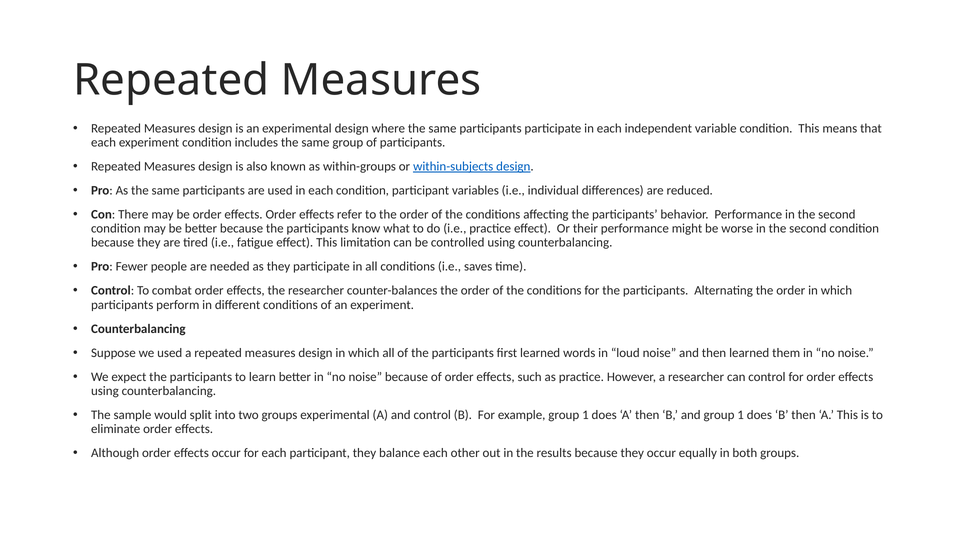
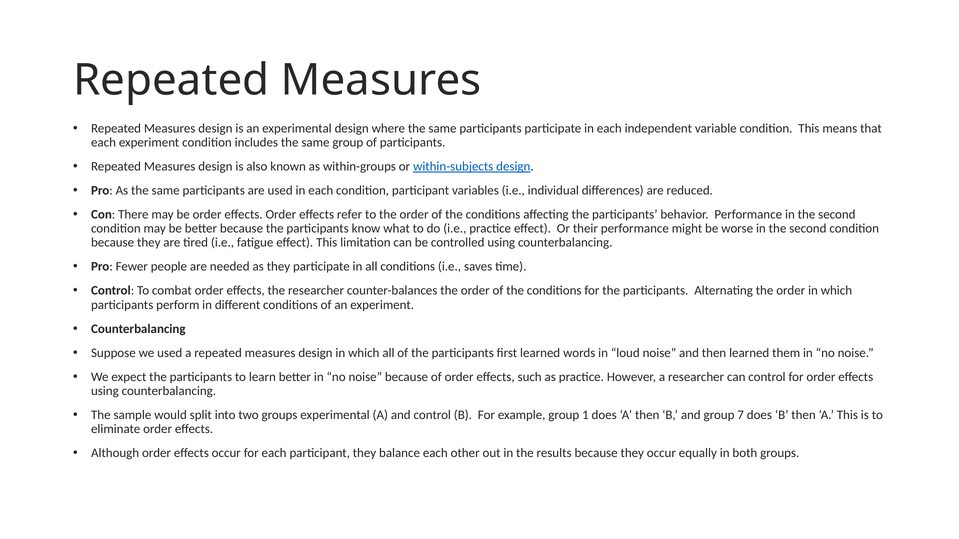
and group 1: 1 -> 7 (741, 415)
